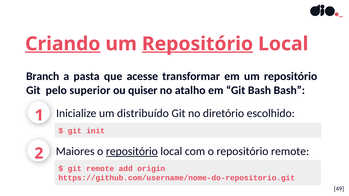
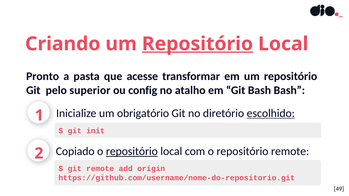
Criando underline: present -> none (63, 44)
Branch: Branch -> Pronto (43, 76)
quiser: quiser -> config (143, 90)
distribuído: distribuído -> obrigatório (143, 113)
escolhido underline: none -> present (271, 113)
Maiores: Maiores -> Copiado (75, 152)
